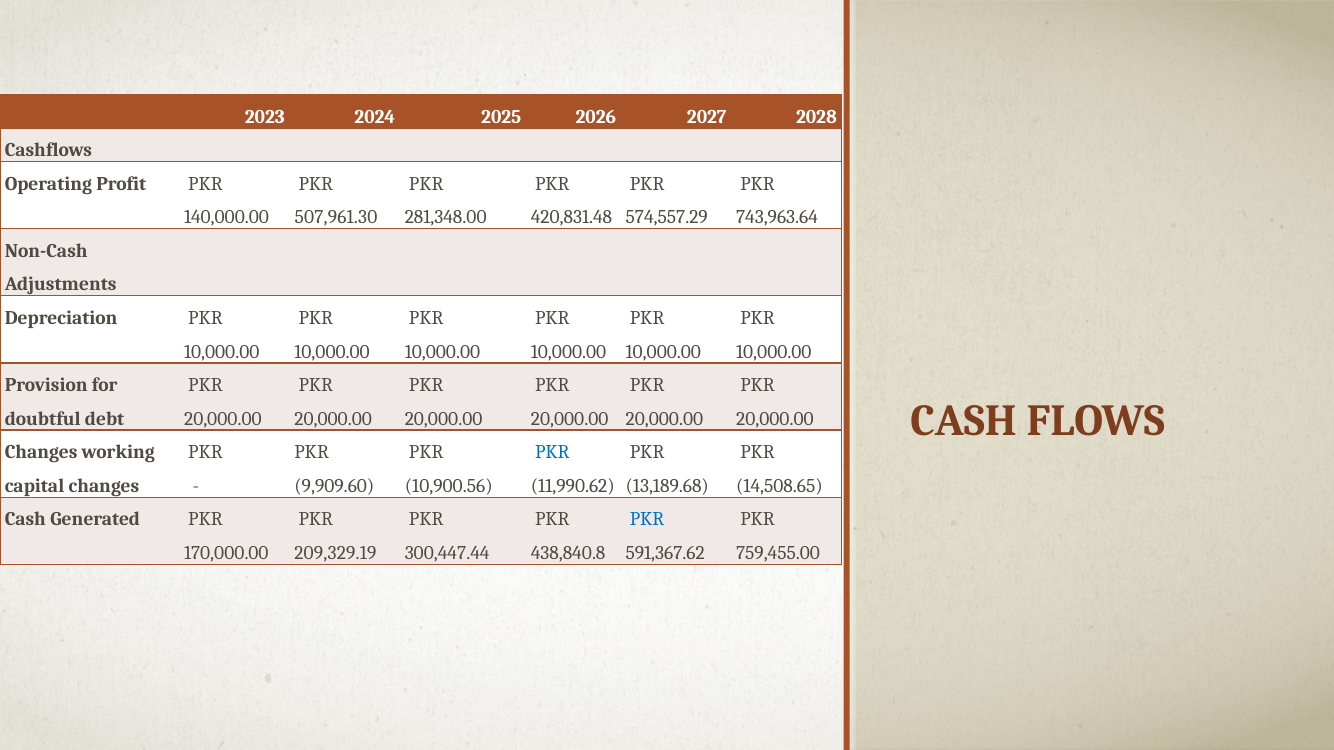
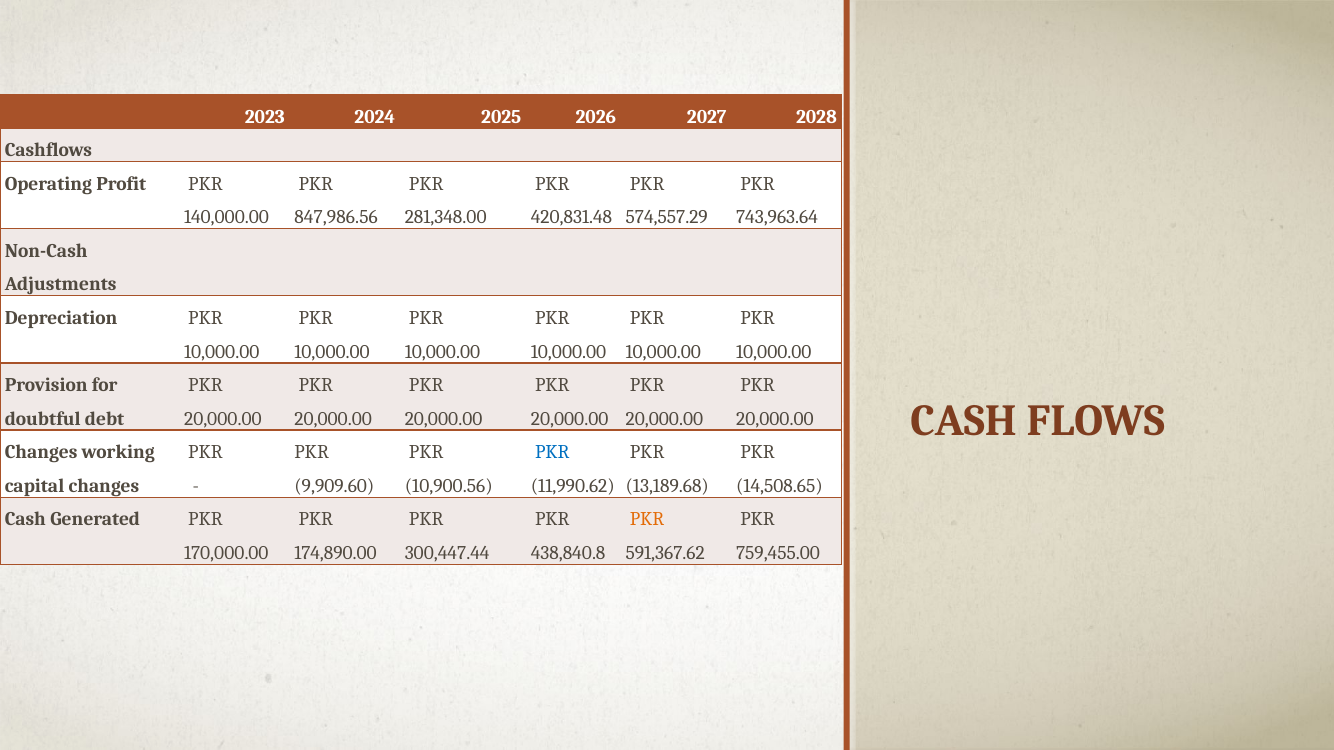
507,961.30: 507,961.30 -> 847,986.56 (336, 217)
PKR colour: blue -> orange (647, 520)
209,329.19: 209,329.19 -> 174,890.00 (335, 553)
